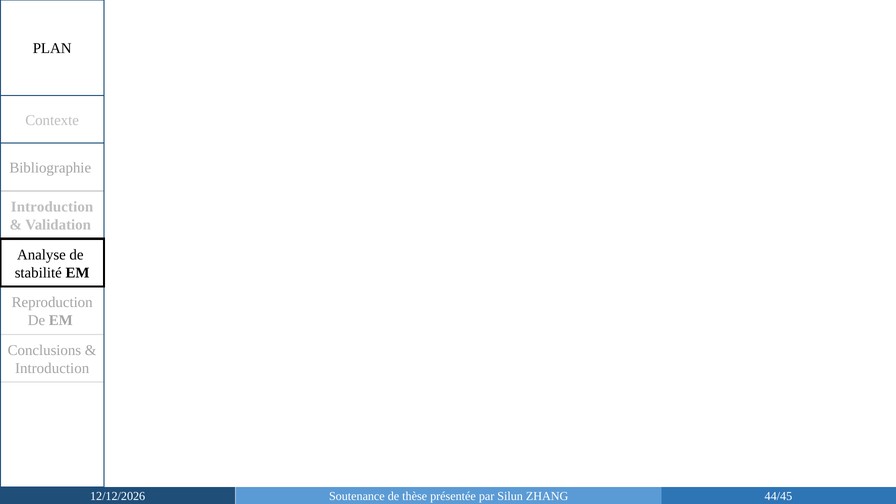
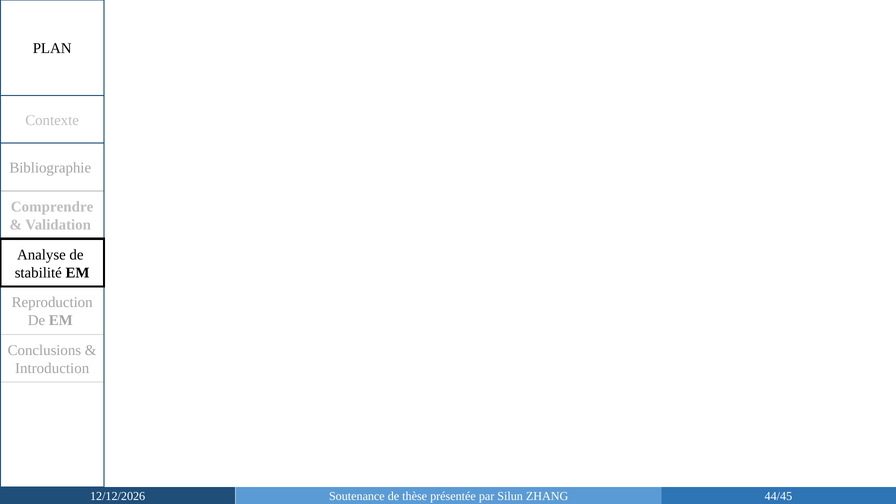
Introduction: Introduction -> Comprendre (52, 207)
